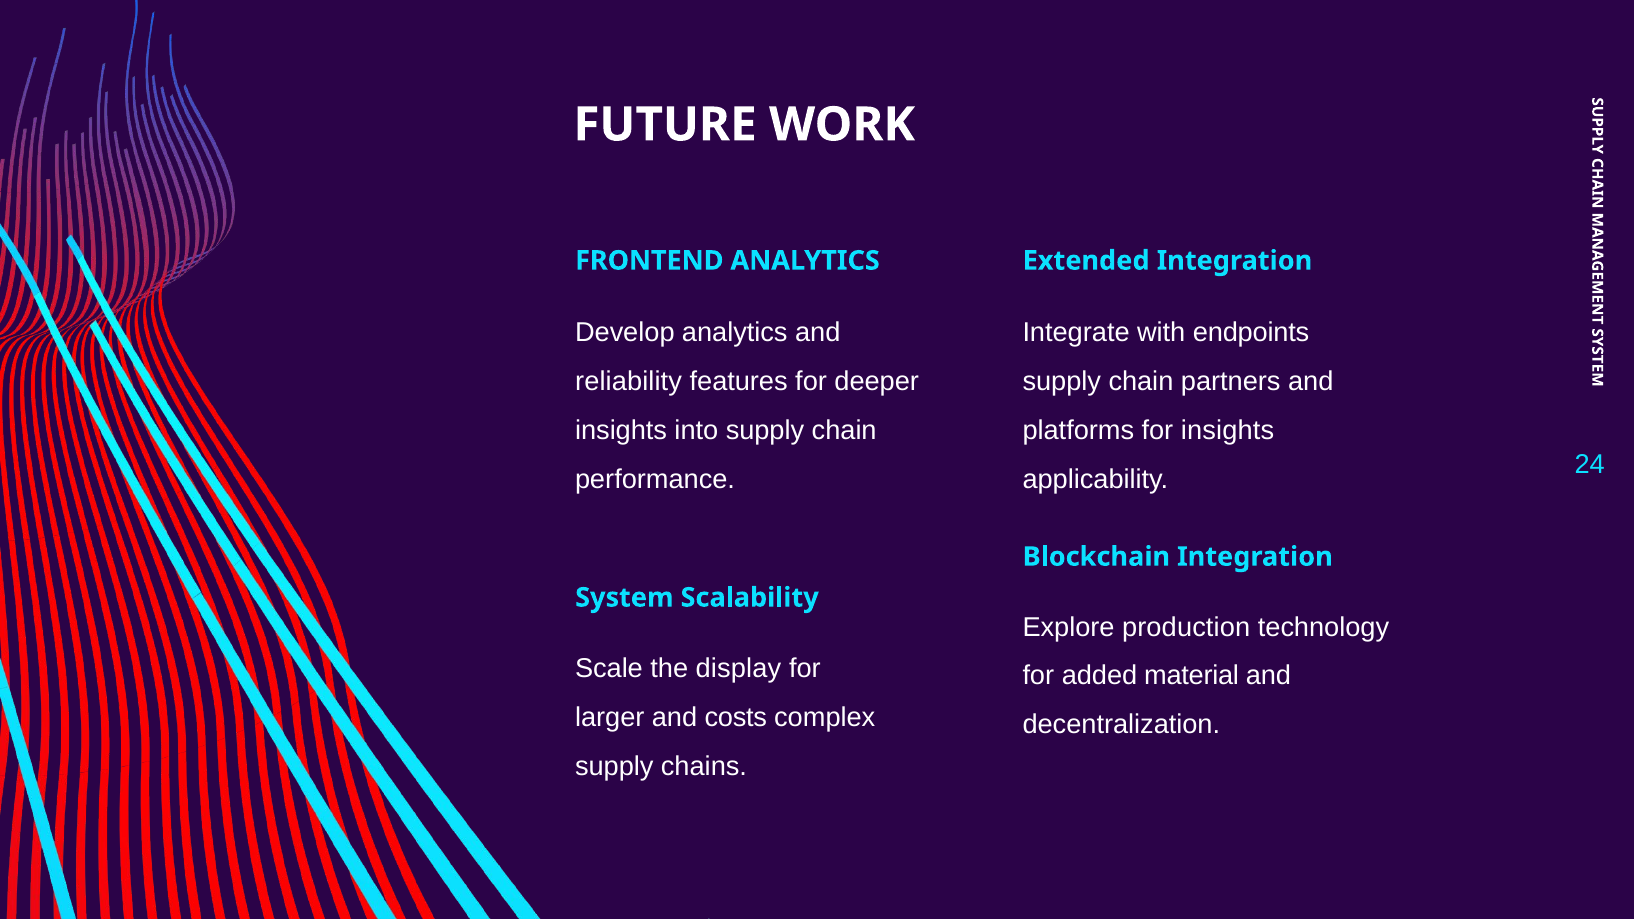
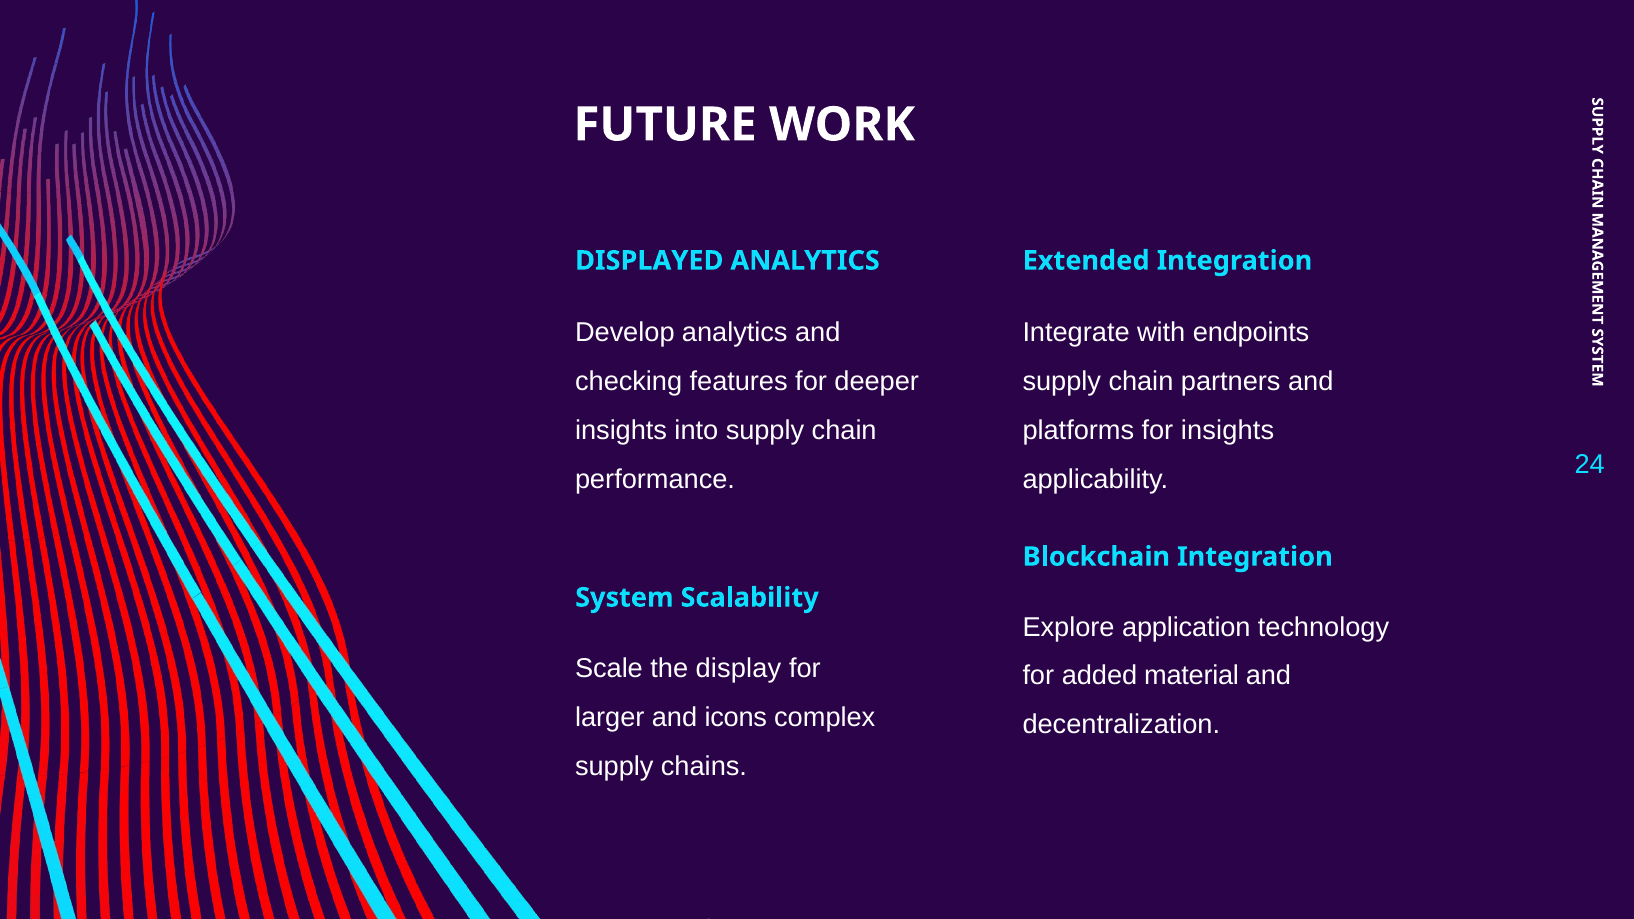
FRONTEND: FRONTEND -> DISPLAYED (649, 261)
reliability: reliability -> checking (629, 382)
production: production -> application (1186, 627)
costs: costs -> icons (736, 718)
